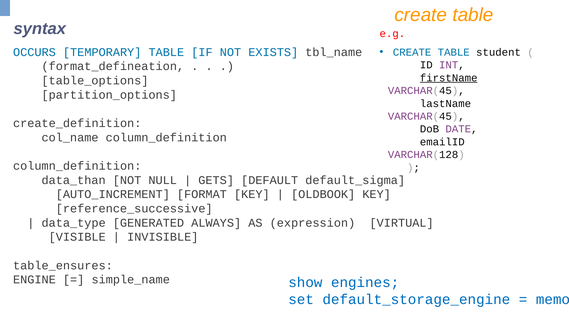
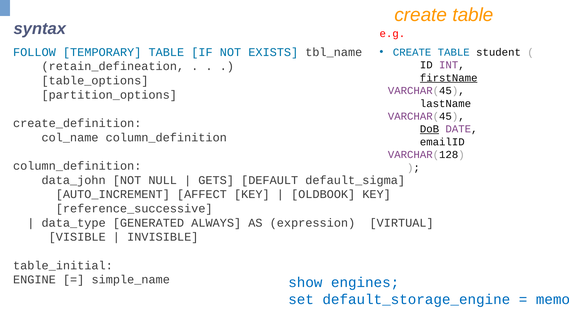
OCCURS: OCCURS -> FOLLOW (34, 52)
format_defineation: format_defineation -> retain_defineation (113, 66)
DoB underline: none -> present (429, 129)
data_than: data_than -> data_john (74, 180)
FORMAT: FORMAT -> AFFECT (202, 194)
table_ensures: table_ensures -> table_initial (63, 266)
